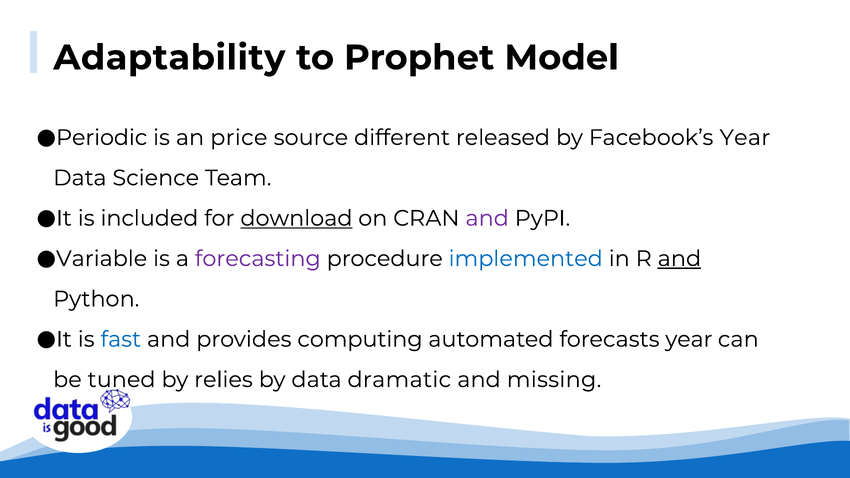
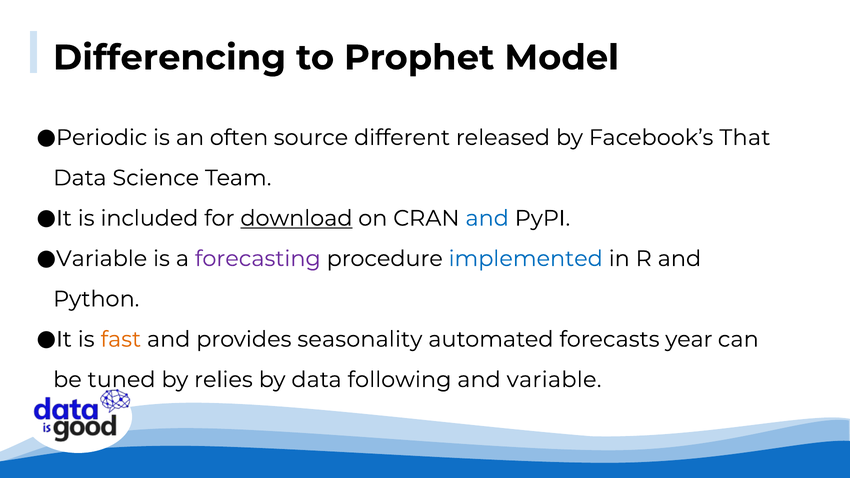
Adaptability: Adaptability -> Differencing (170, 58)
price: price -> often (239, 138)
Facebook’s Year: Year -> That (745, 138)
and colour: purple -> blue (487, 218)
and underline: present -> none (679, 259)
fast colour: blue -> orange (121, 339)
computing: computing -> seasonality (360, 339)
dramatic: dramatic -> following (399, 380)
and missing: missing -> variable (554, 380)
